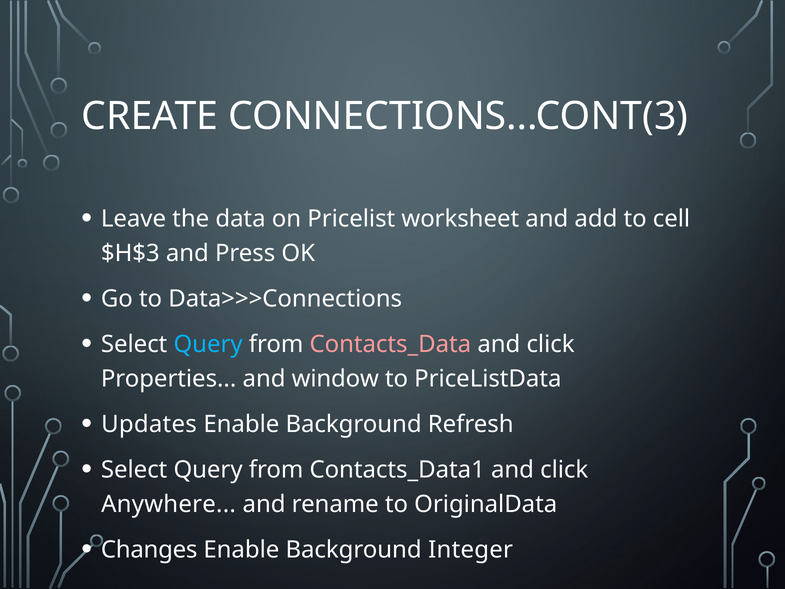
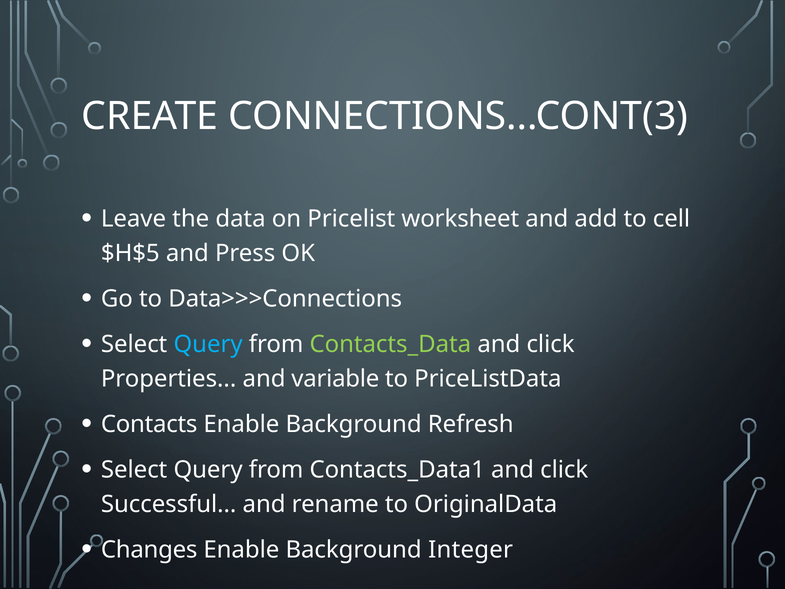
$H$3: $H$3 -> $H$5 (130, 253)
Contacts_Data colour: pink -> light green (390, 344)
window: window -> variable (335, 379)
Updates: Updates -> Contacts (149, 424)
Anywhere: Anywhere -> Successful (169, 504)
